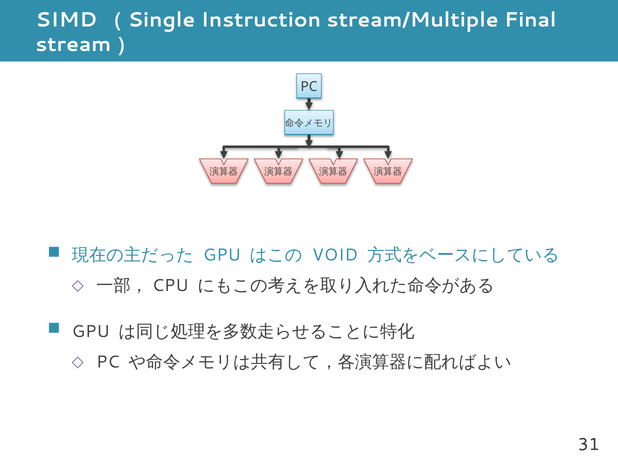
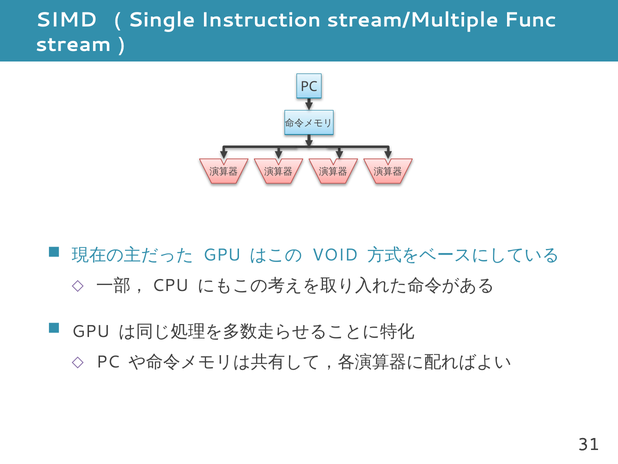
Final: Final -> Func (530, 20)
